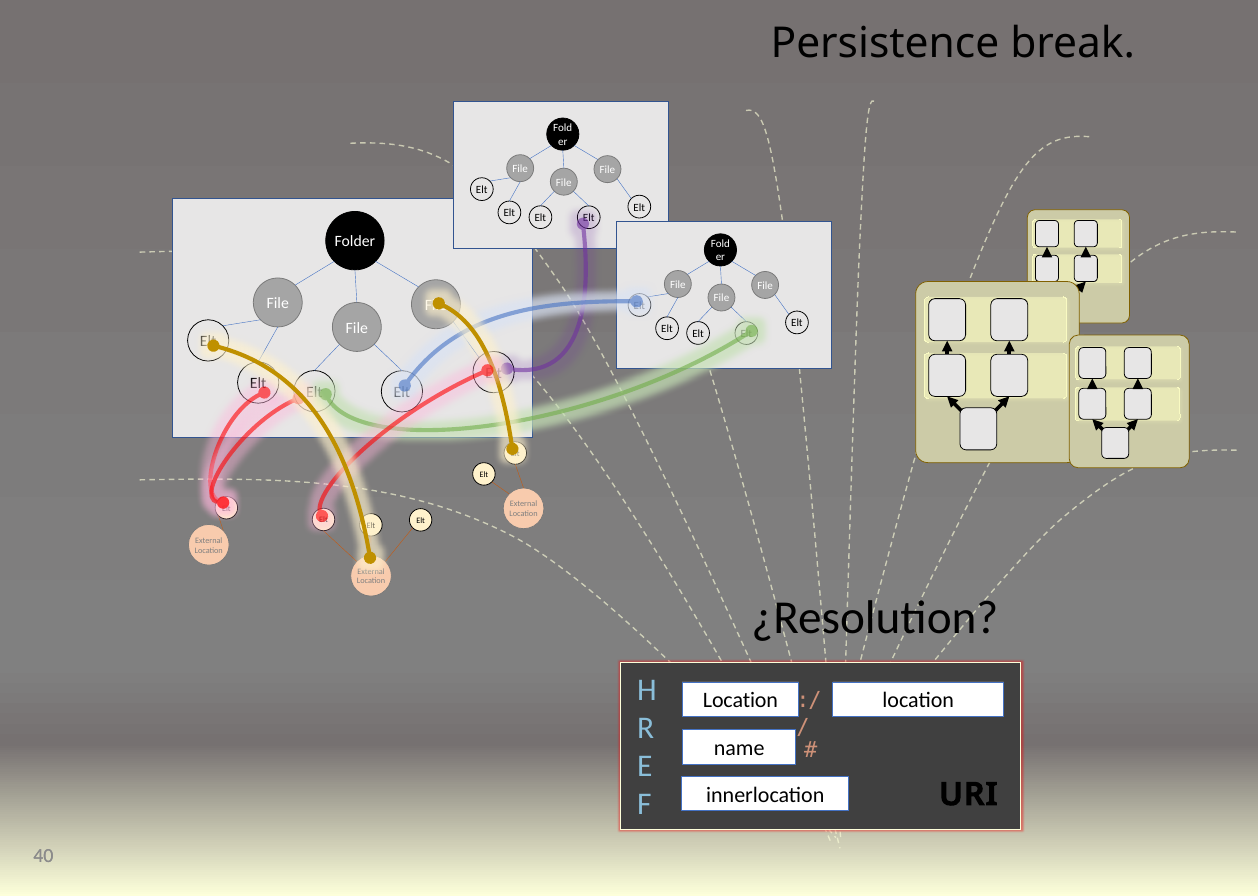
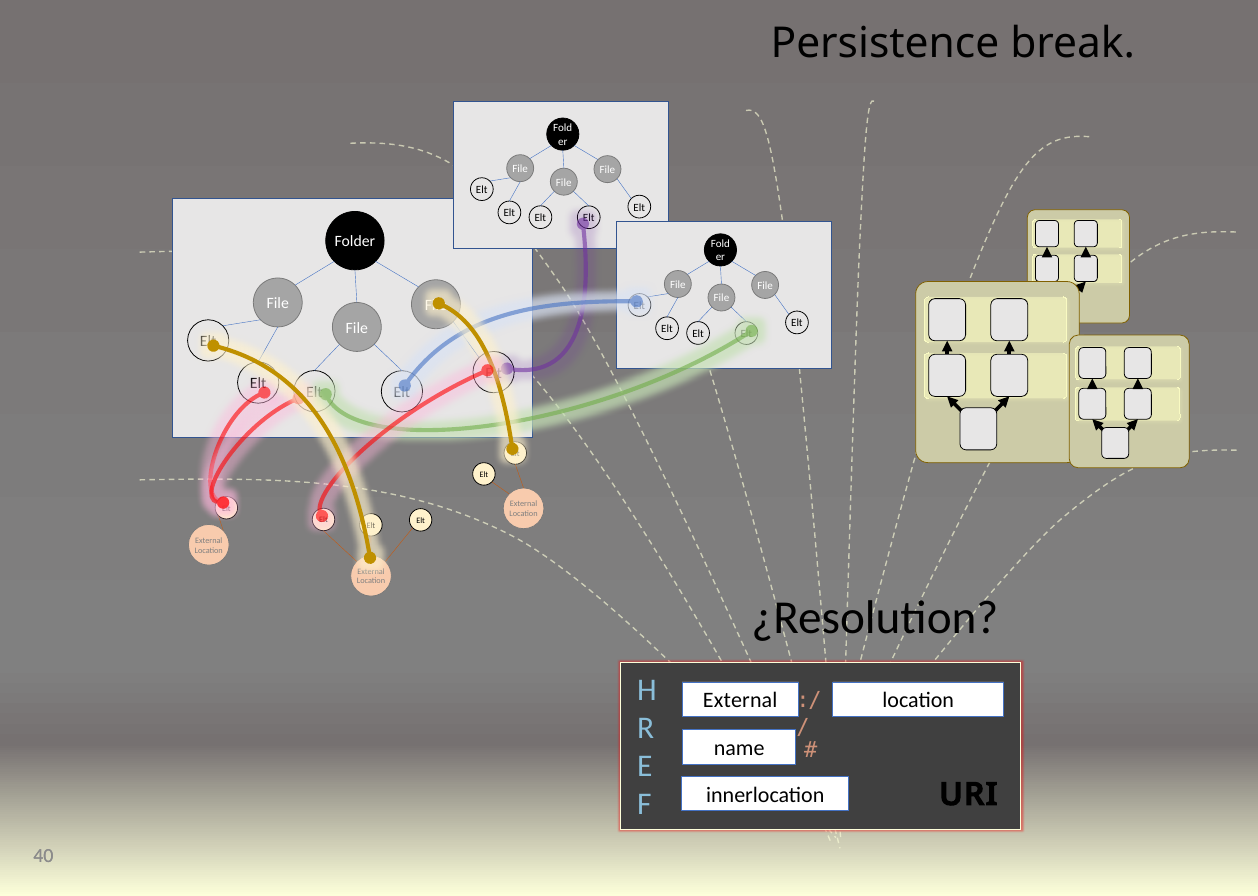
Location: Location -> External (740, 700)
